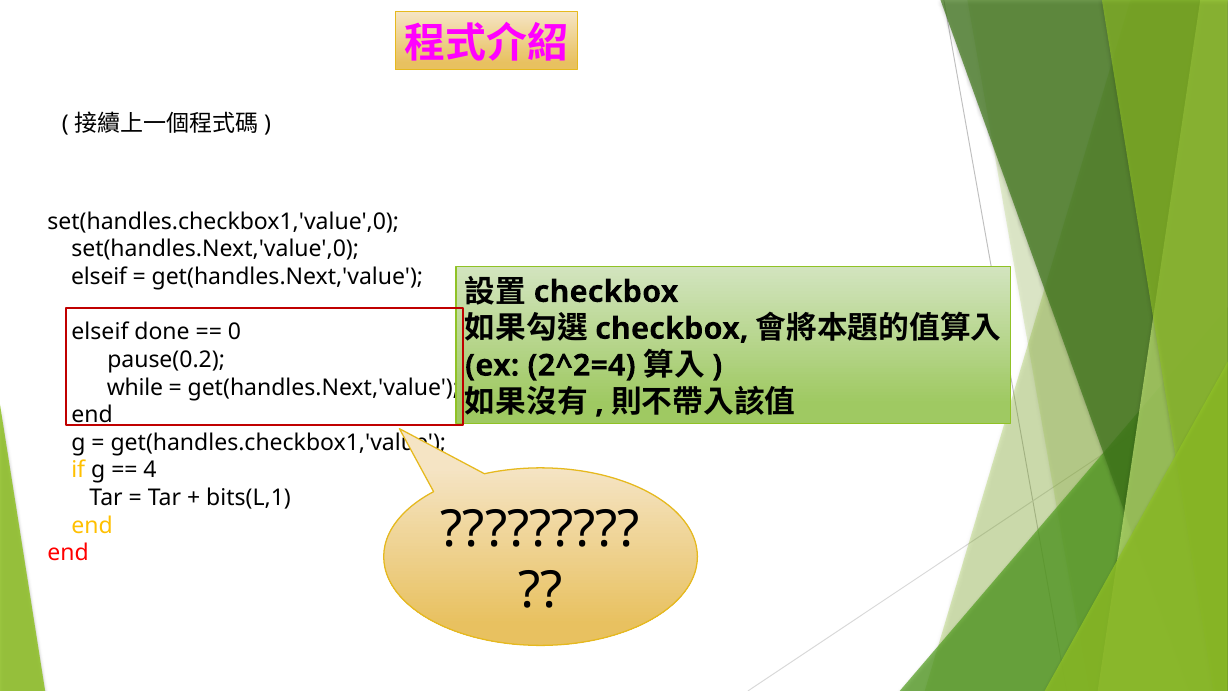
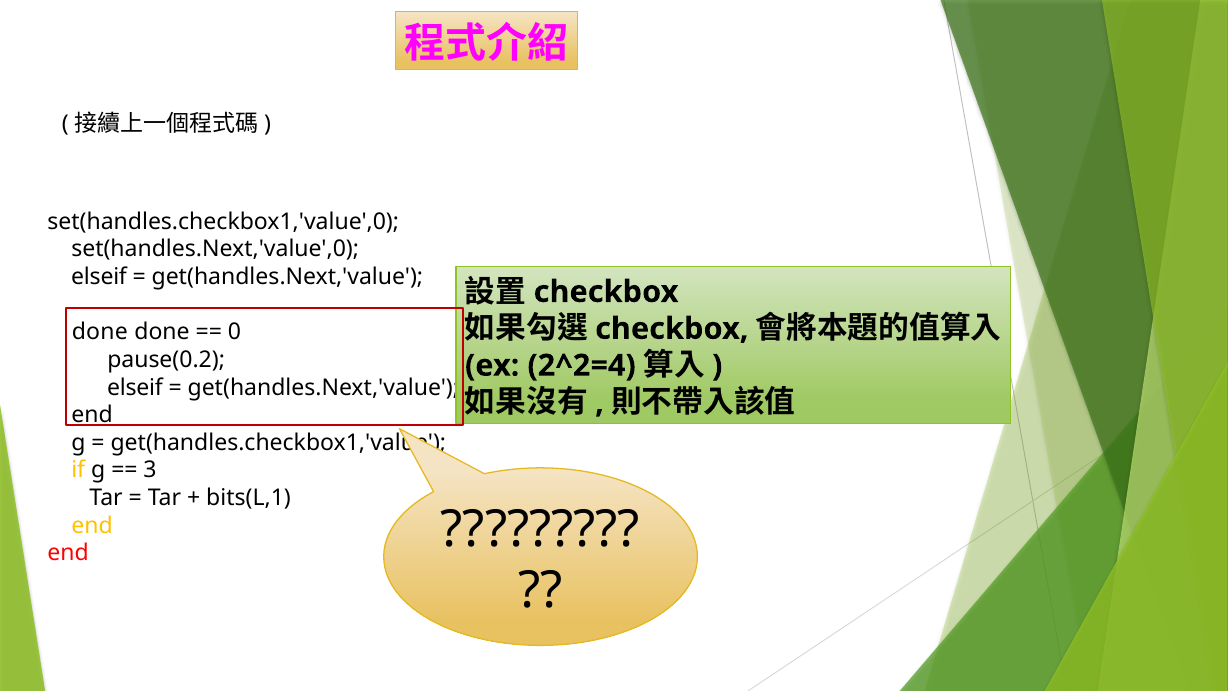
elseif: elseif -> done (100, 332)
while: while -> elseif (135, 387)
4: 4 -> 3 (150, 470)
